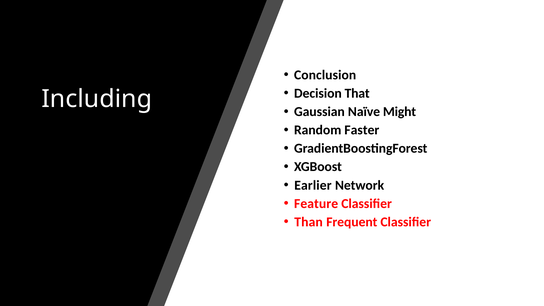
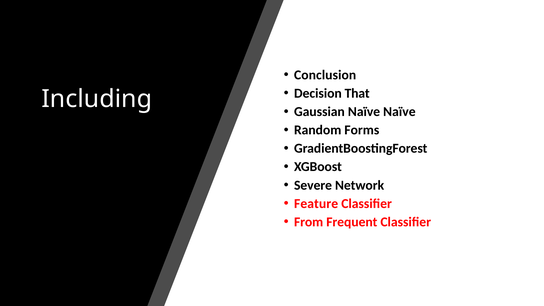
Naïve Might: Might -> Naïve (399, 112)
Faster: Faster -> Forms (362, 130)
Earlier: Earlier -> Severe (313, 185)
Than: Than -> From (309, 222)
